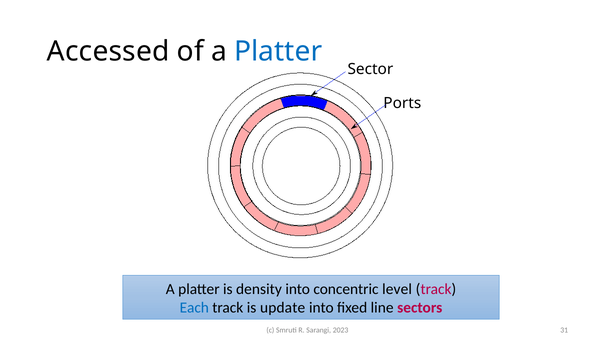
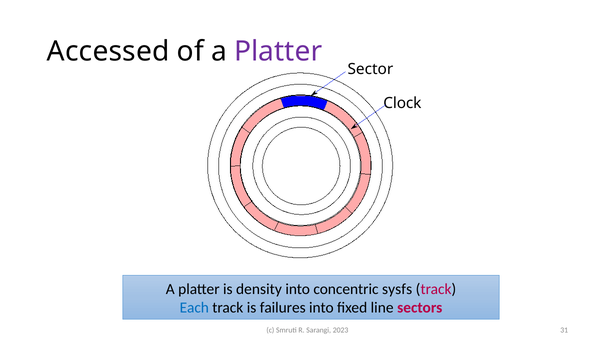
Platter colour: blue -> purple (278, 52)
Ports: Ports -> Clock (402, 103)
level: level -> sysfs (397, 289)
update: update -> failures (283, 307)
